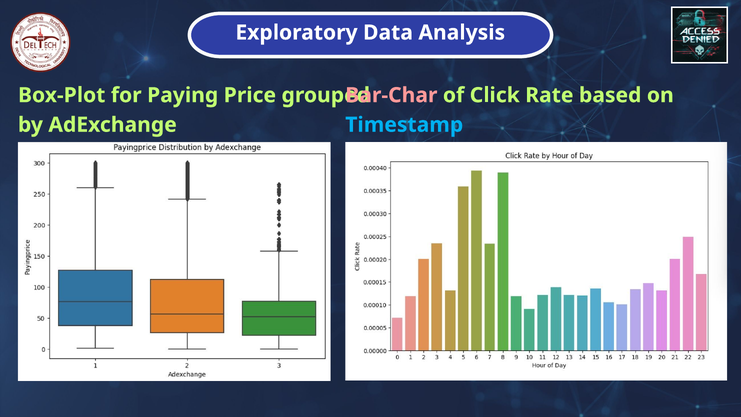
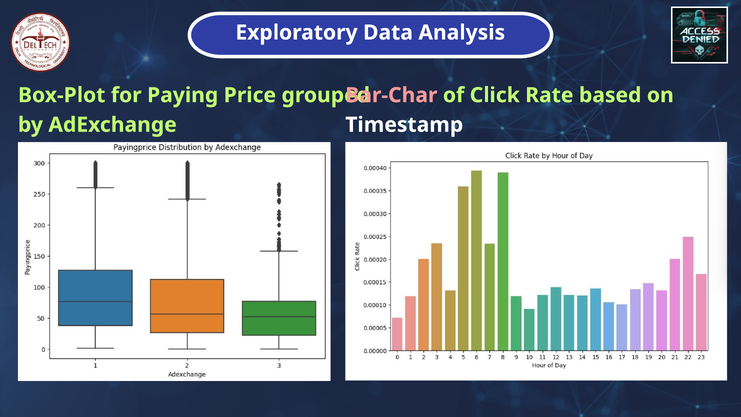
Timestamp colour: light blue -> white (404, 125)
